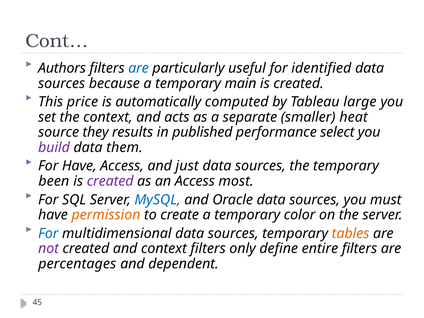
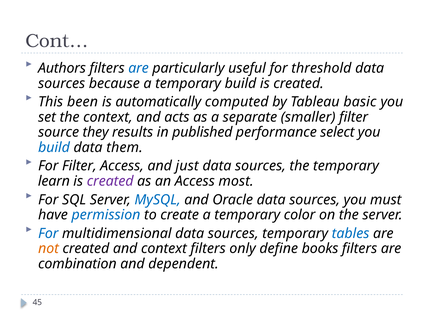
identified: identified -> threshold (321, 68)
temporary main: main -> build (241, 83)
price: price -> been (82, 102)
large: large -> basic (360, 102)
smaller heat: heat -> filter (354, 117)
build colour: purple -> blue (54, 148)
For Have: Have -> Filter (79, 166)
been: been -> learn (54, 181)
permission colour: orange -> blue (106, 215)
tables colour: orange -> blue (351, 233)
not colour: purple -> orange (48, 249)
entire: entire -> books (320, 249)
percentages: percentages -> combination (77, 264)
